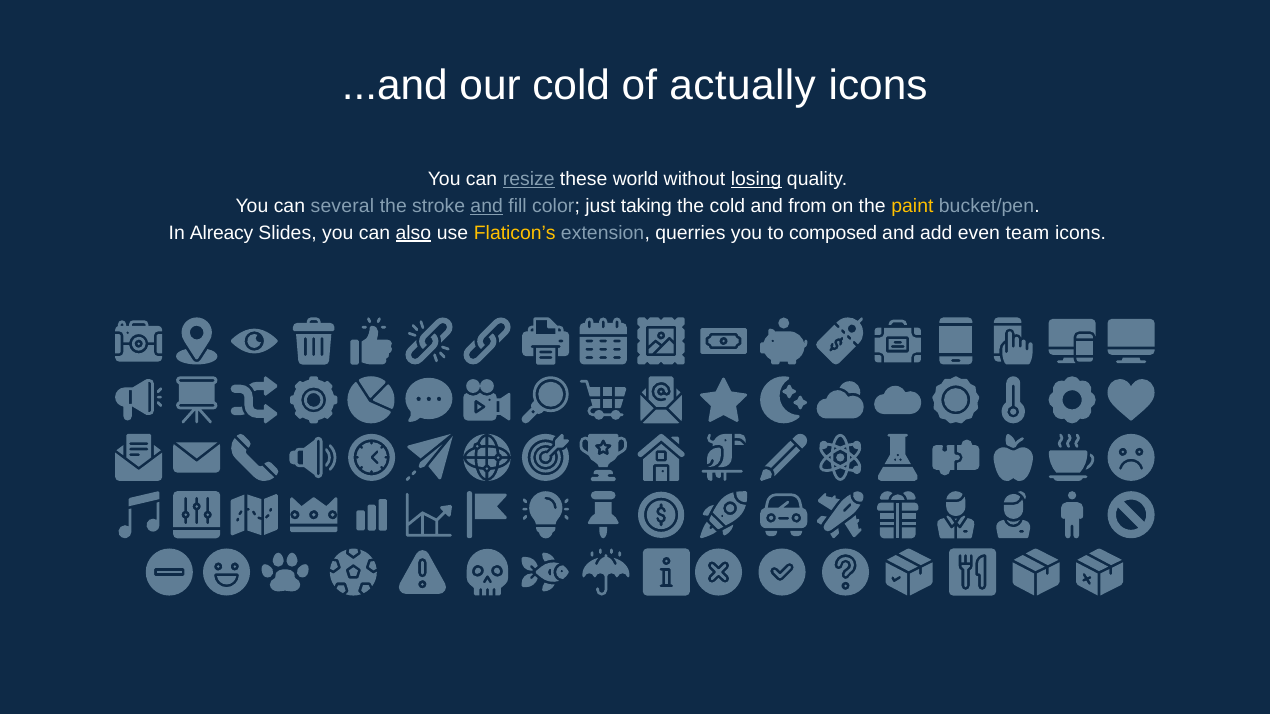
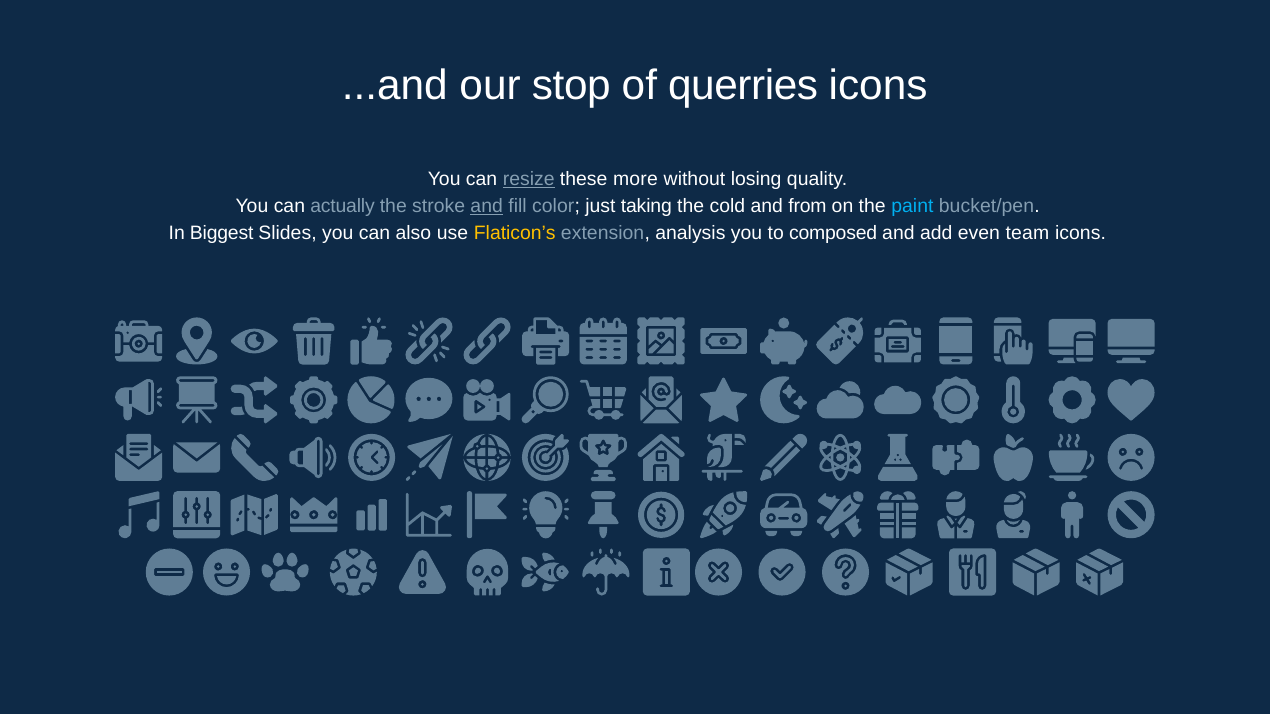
our cold: cold -> stop (571, 86)
actually: actually -> querries (743, 86)
world: world -> more (635, 179)
losing underline: present -> none (756, 179)
several: several -> actually (343, 206)
paint colour: yellow -> light blue (912, 206)
Alreacy: Alreacy -> Biggest (222, 233)
also underline: present -> none (413, 233)
querries: querries -> analysis (690, 233)
